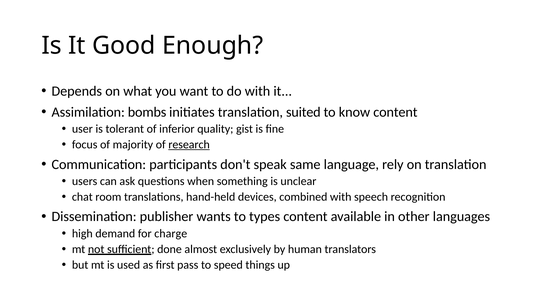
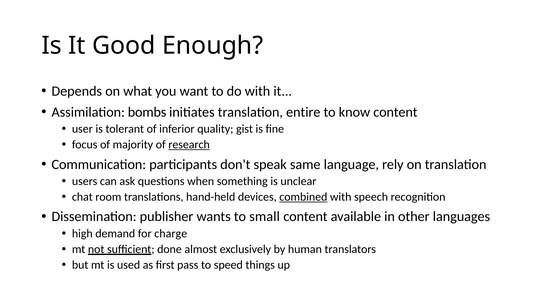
suited: suited -> entire (303, 112)
combined underline: none -> present (303, 197)
types: types -> small (265, 216)
